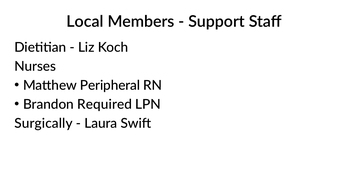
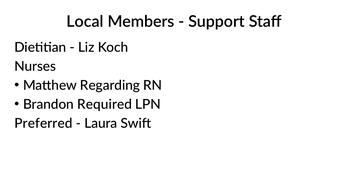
Peripheral: Peripheral -> Regarding (110, 86)
Surgically: Surgically -> Preferred (43, 124)
